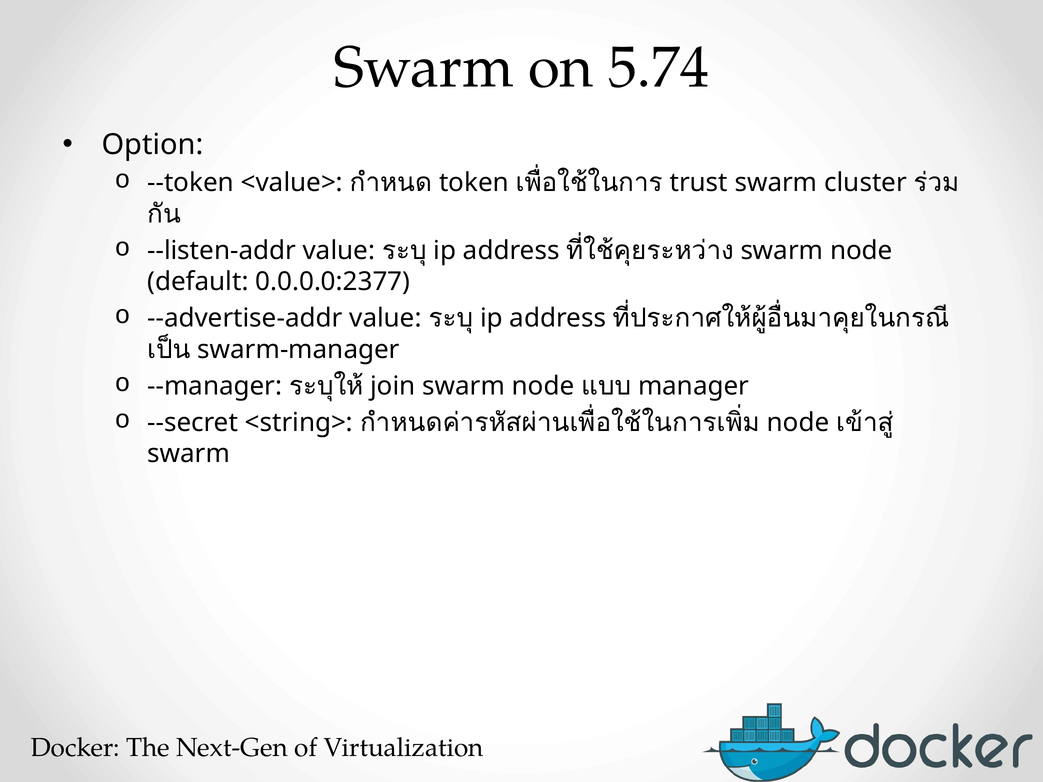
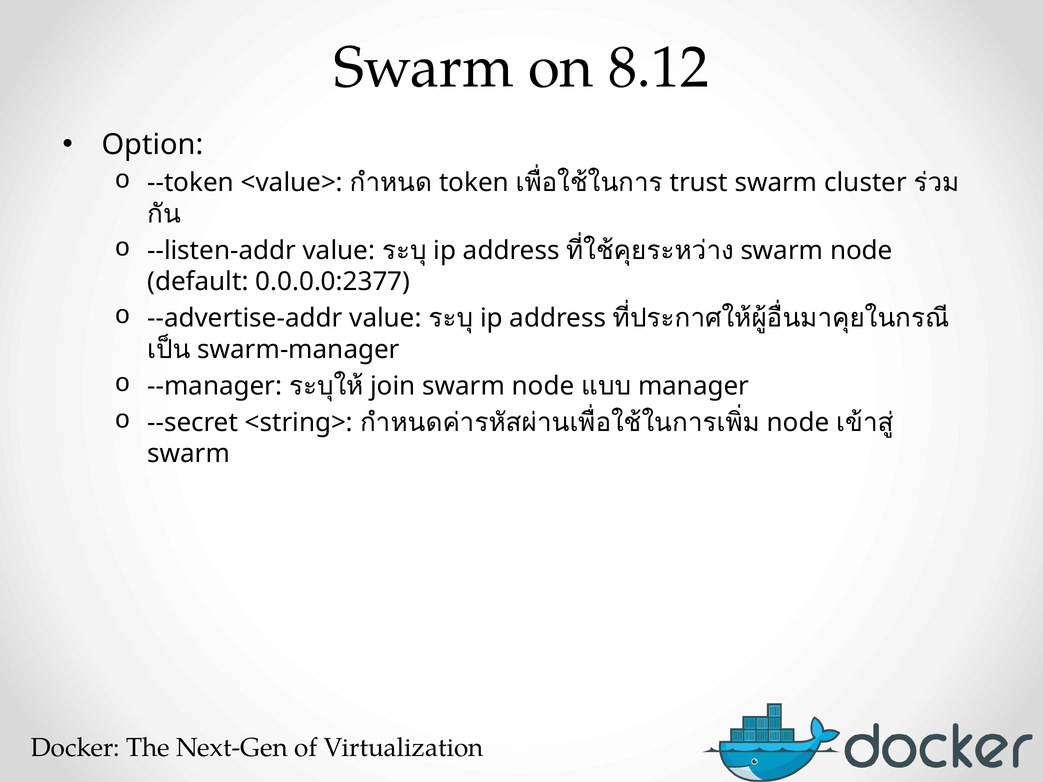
5.74: 5.74 -> 8.12 (659, 68)
